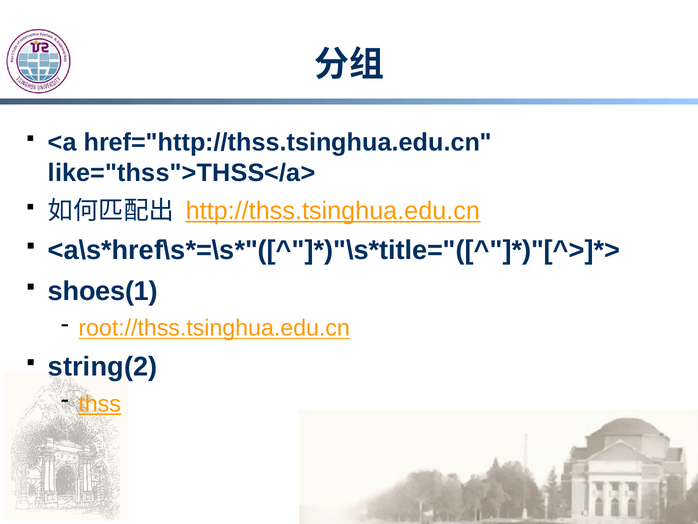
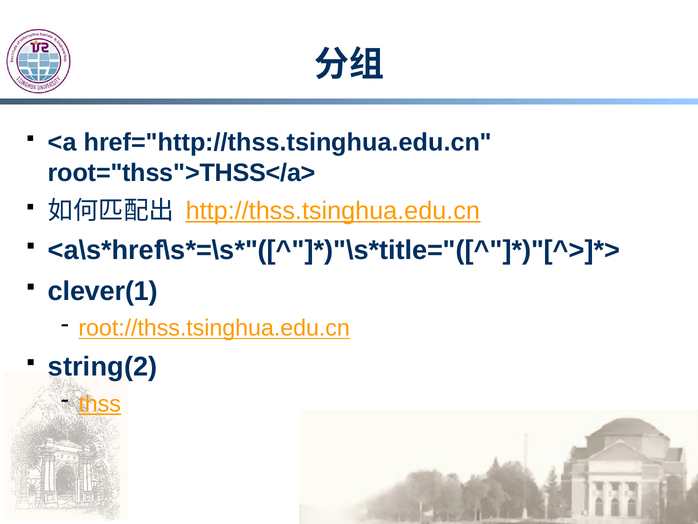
like="thss">THSS</a>: like="thss">THSS</a> -> root="thss">THSS</a> (182, 173)
shoes(1: shoes(1 -> clever(1 (103, 291)
